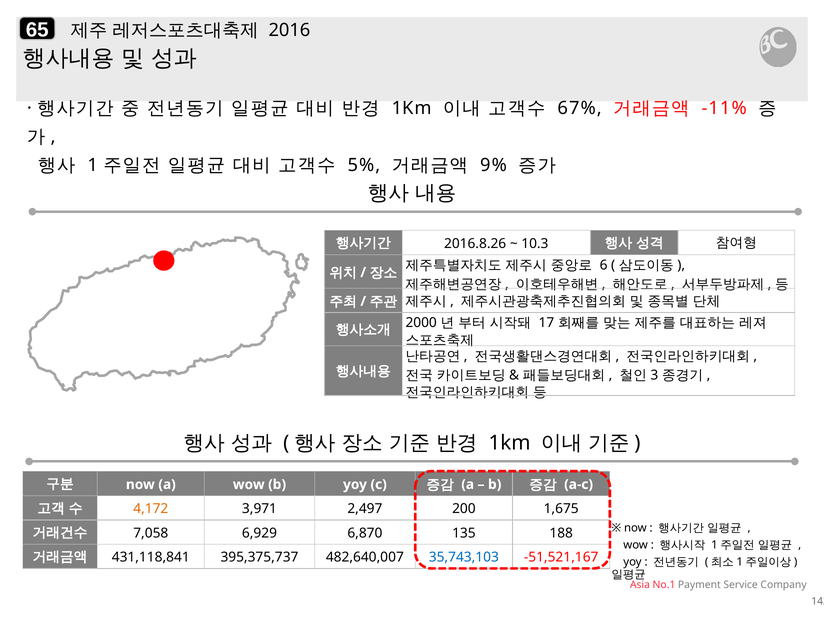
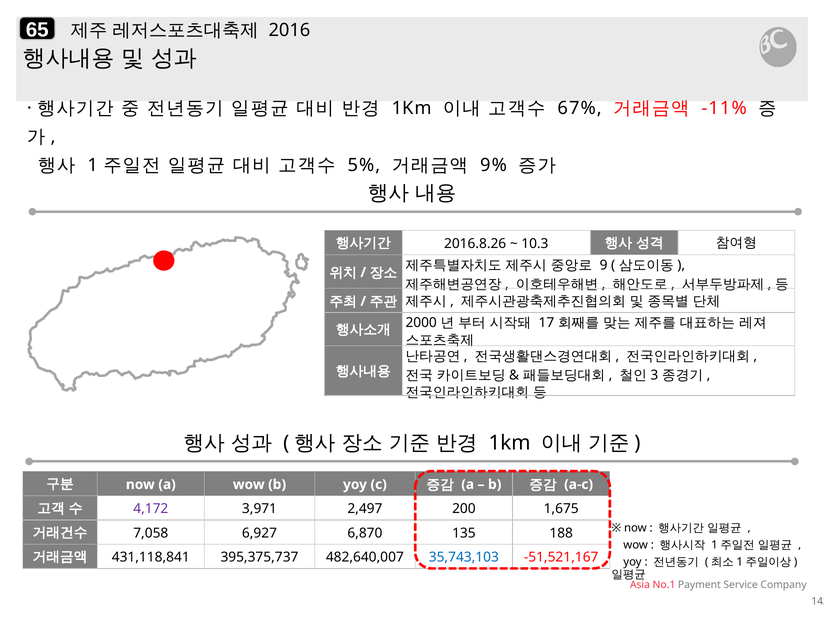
6: 6 -> 9 (604, 265)
4,172 colour: orange -> purple (151, 509)
6,929: 6,929 -> 6,927 (259, 533)
